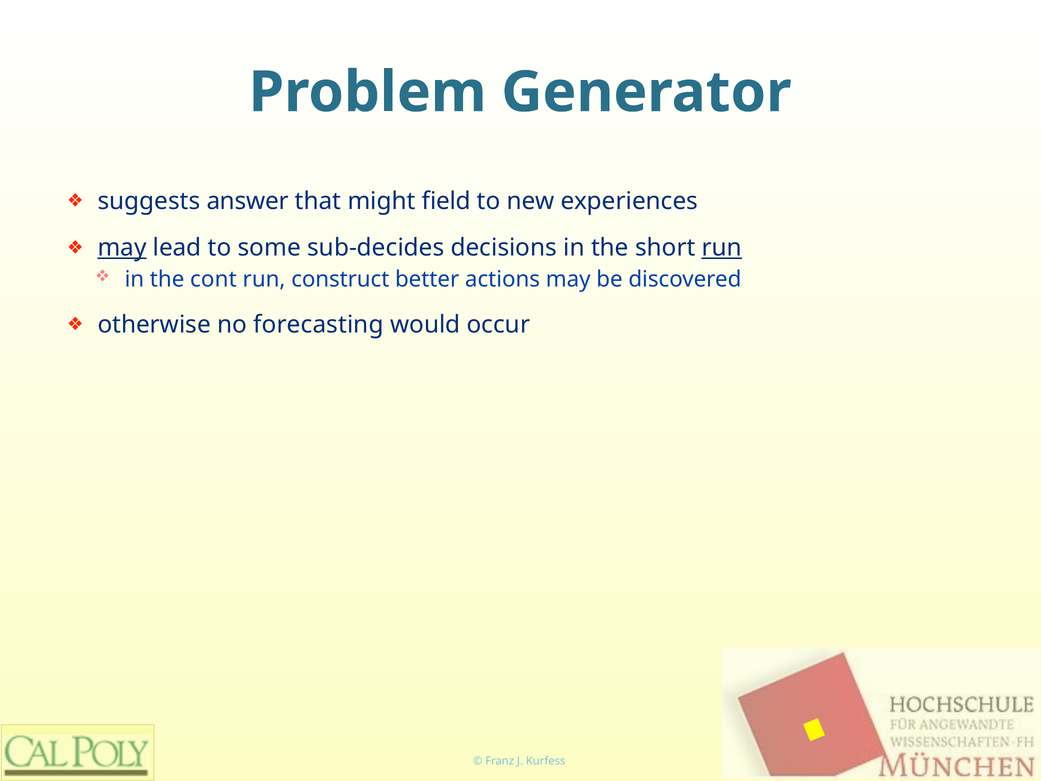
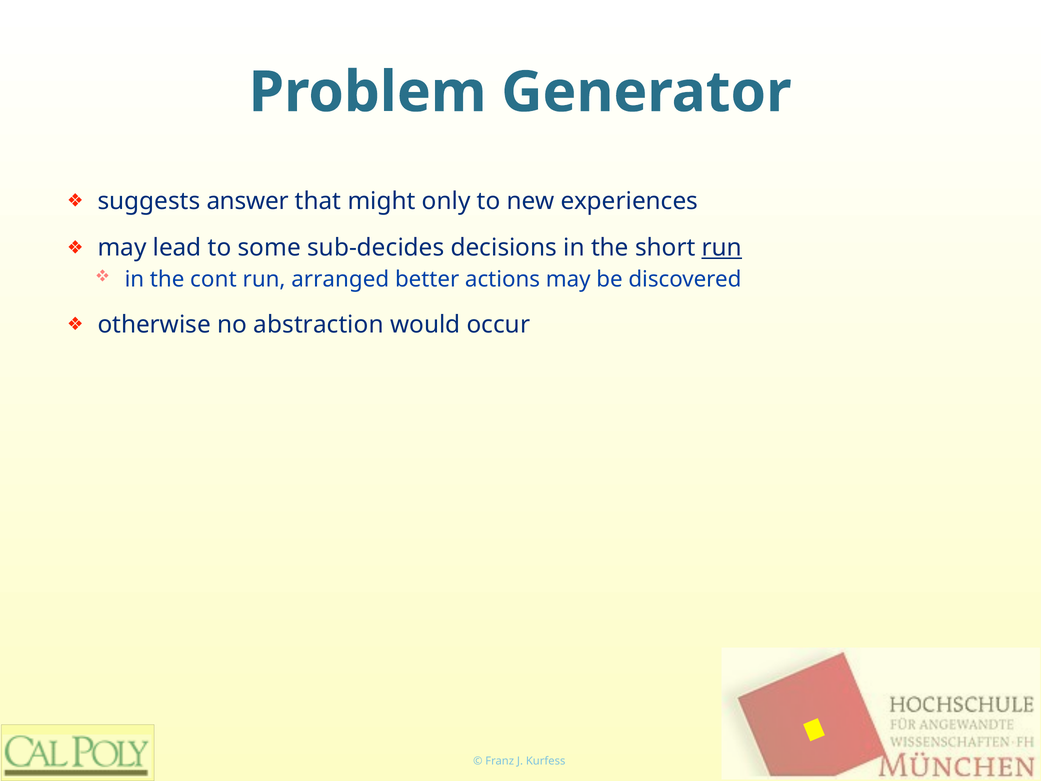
field: field -> only (446, 201)
may underline: present -> none (122, 248)
construct: construct -> arranged (340, 279)
forecasting: forecasting -> abstraction (319, 325)
